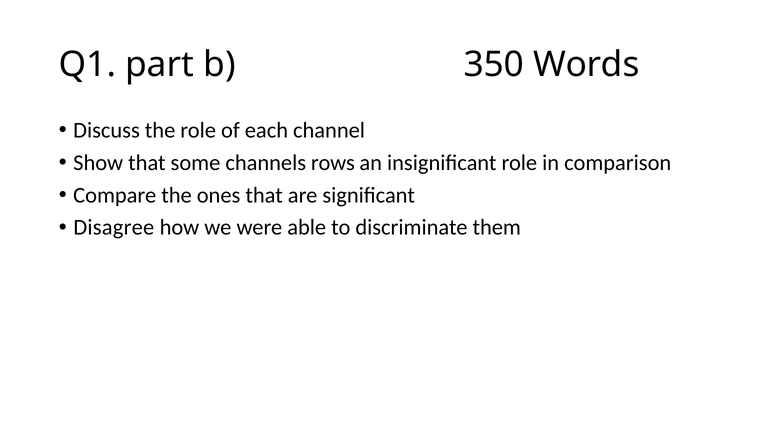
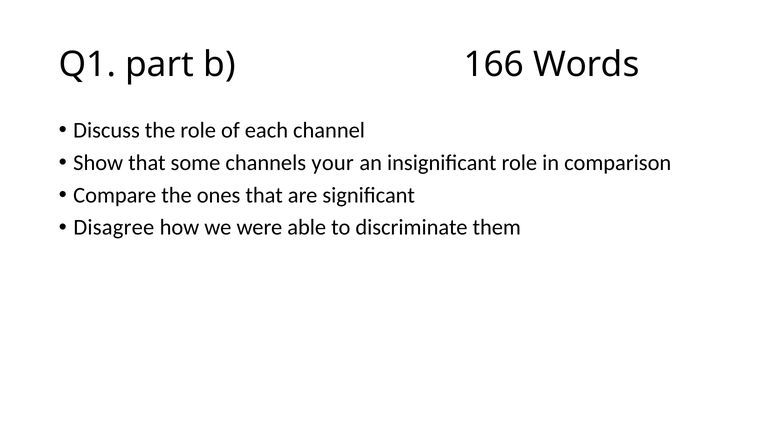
350: 350 -> 166 (494, 65)
rows: rows -> your (333, 163)
